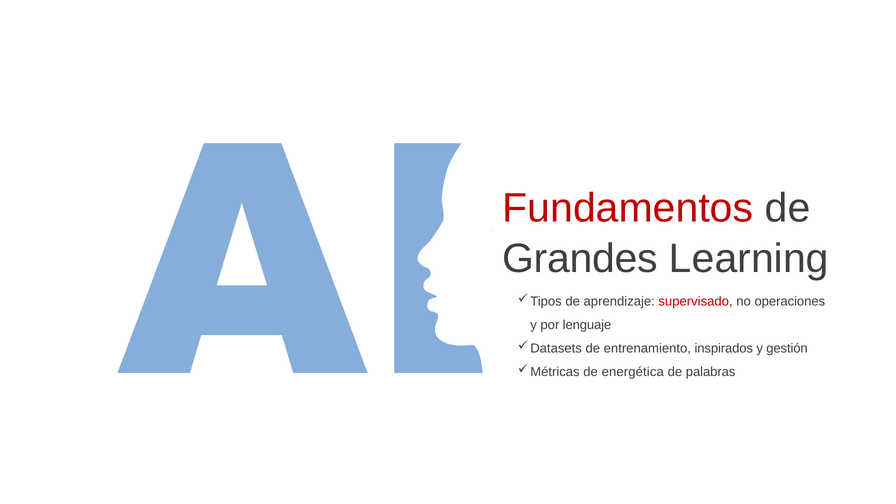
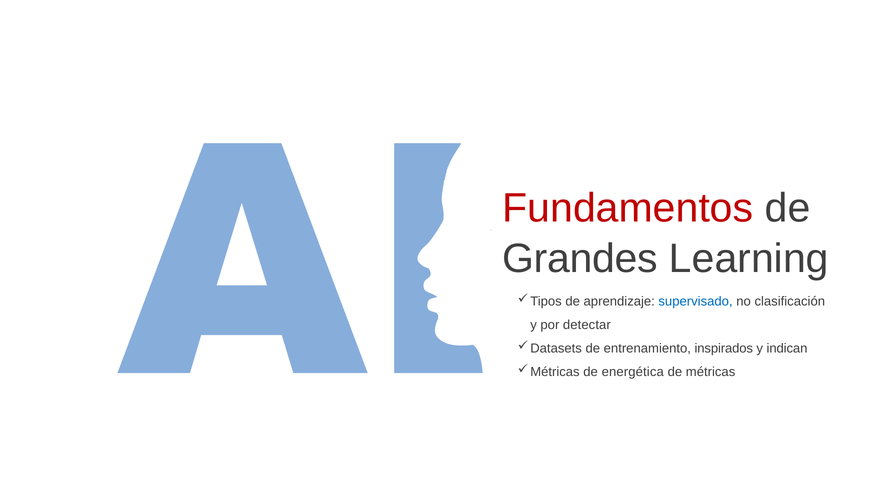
supervisado colour: red -> blue (696, 302)
operaciones: operaciones -> clasificación (790, 302)
lenguaje: lenguaje -> detectar (587, 325)
gestión: gestión -> indican (787, 349)
palabras: palabras -> métricas (711, 372)
